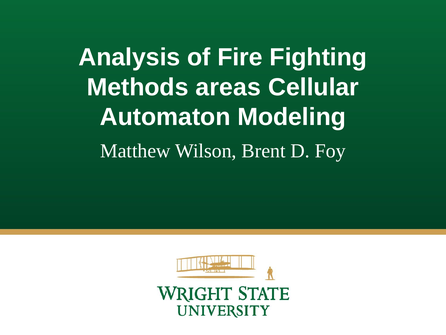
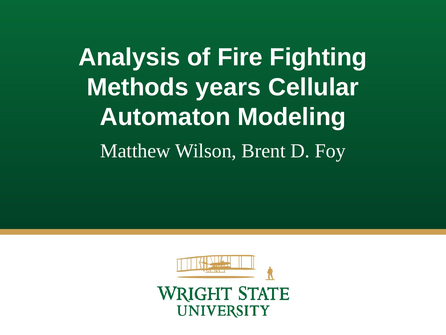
areas: areas -> years (228, 87)
